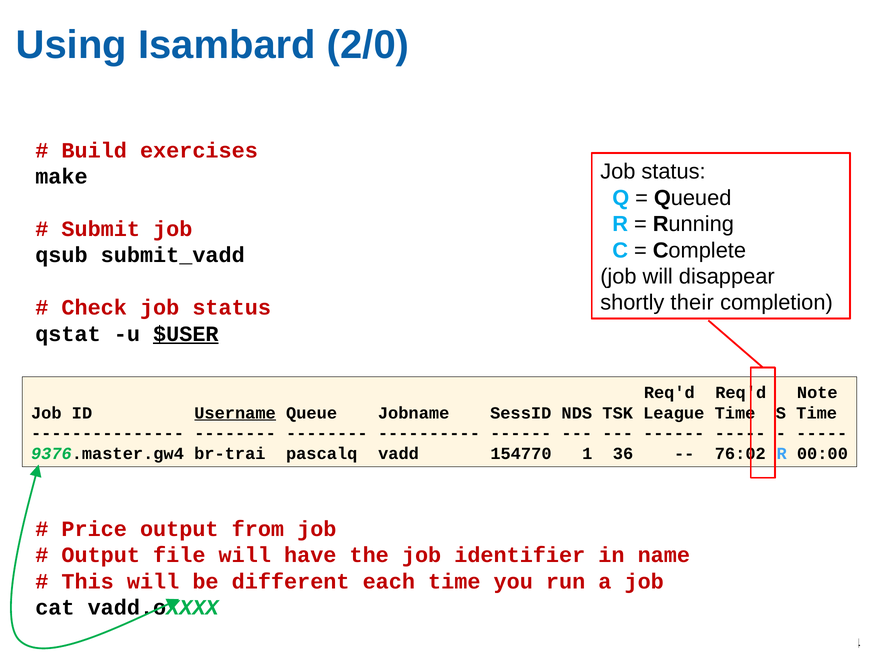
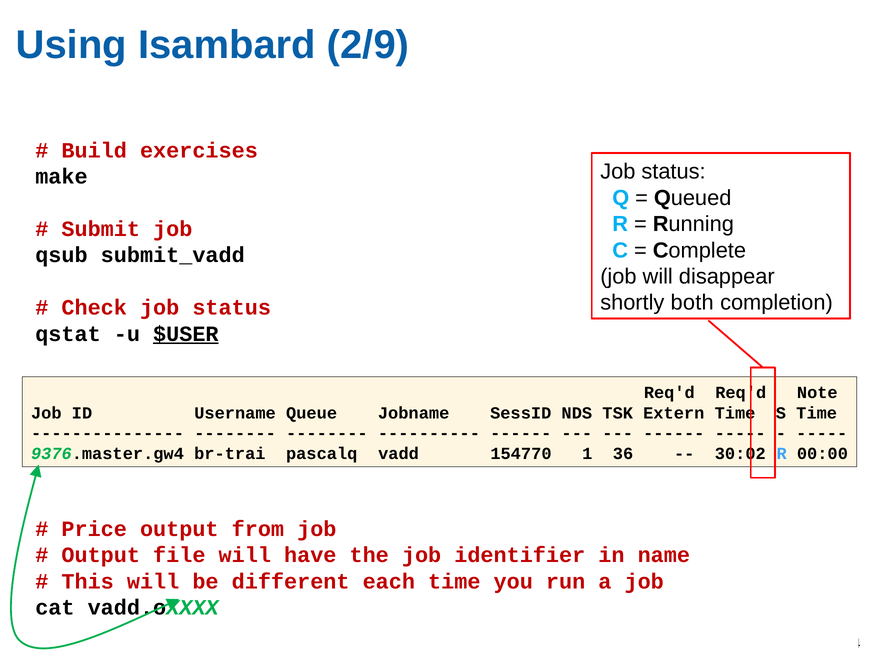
2/0: 2/0 -> 2/9 (368, 45)
their: their -> both (692, 303)
Username underline: present -> none (235, 413)
League: League -> Extern (674, 413)
76:02: 76:02 -> 30:02 (740, 454)
